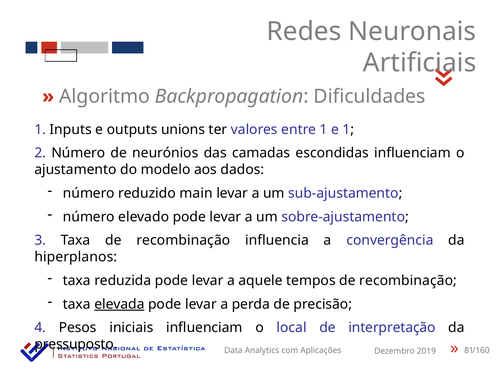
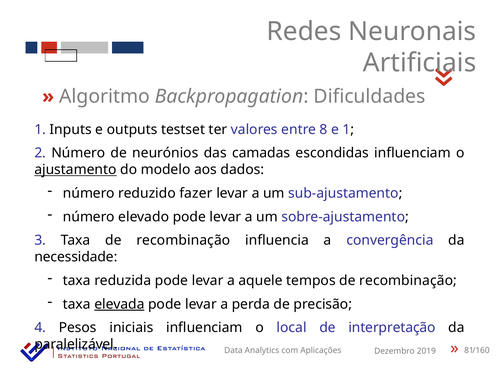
unions: unions -> testset (183, 130)
entre 1: 1 -> 8 (324, 130)
ajustamento underline: none -> present (75, 170)
main: main -> fazer (196, 193)
hiperplanos: hiperplanos -> necessidade (76, 257)
pressuposto: pressuposto -> paralelizável (76, 345)
